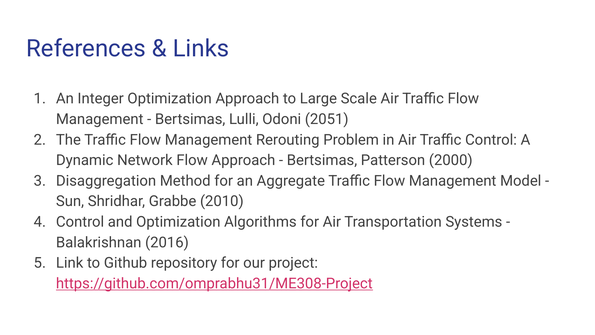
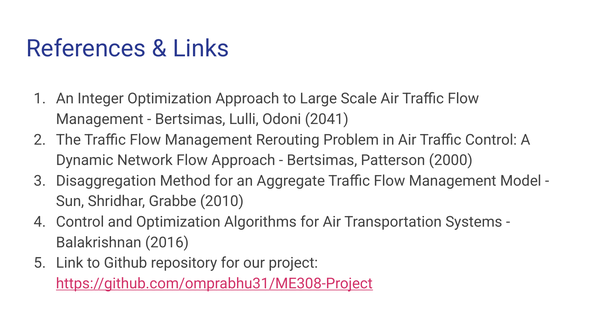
2051: 2051 -> 2041 (327, 119)
